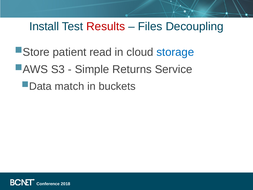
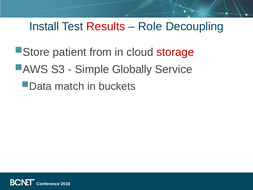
Files: Files -> Role (150, 26)
read: read -> from (101, 52)
storage colour: blue -> red (175, 52)
Returns: Returns -> Globally (132, 69)
